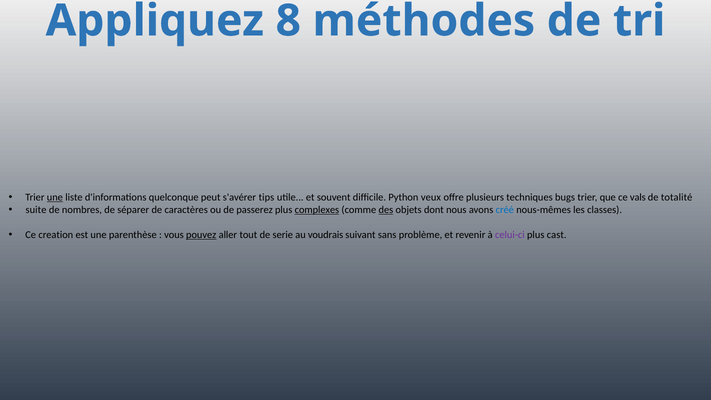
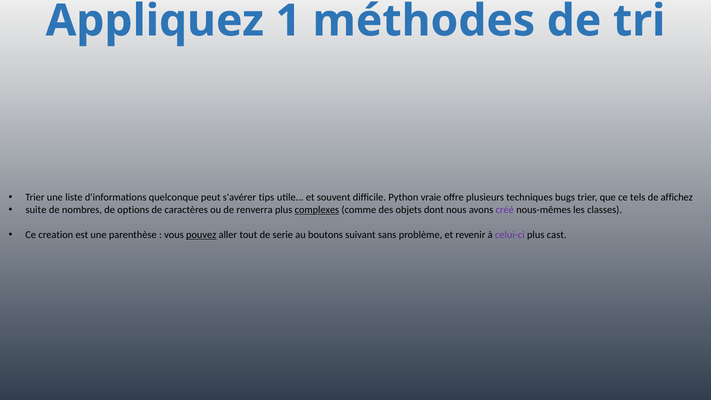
8: 8 -> 1 (288, 21)
une underline: present -> none (55, 197)
veux: veux -> vraie (431, 197)
vals: vals -> tels (638, 197)
totalité: totalité -> affichez (677, 197)
séparer: séparer -> options (133, 210)
passerez: passerez -> renverra (255, 210)
des underline: present -> none (386, 210)
créé colour: blue -> purple (505, 210)
voudrais: voudrais -> boutons (326, 235)
